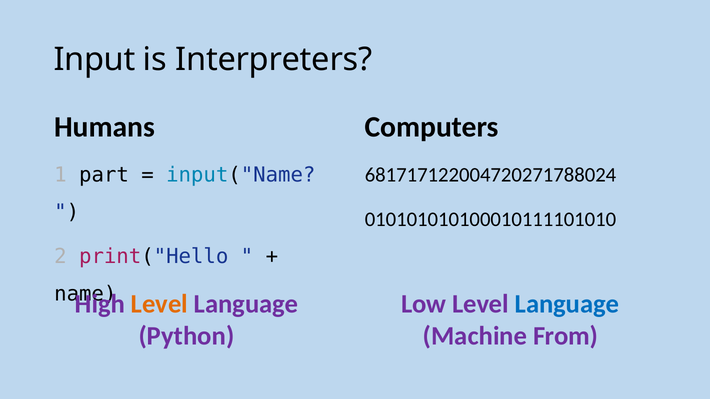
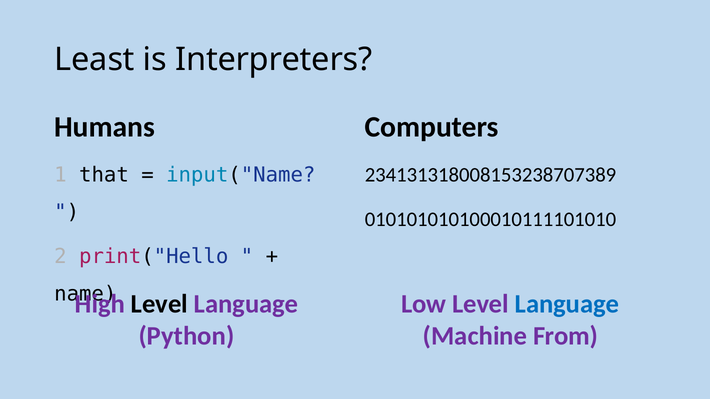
Input: Input -> Least (94, 60)
part: part -> that (104, 175)
681717122004720271788024: 681717122004720271788024 -> 234131318008153238707389 (490, 175)
Level colour: orange -> black (159, 304)
